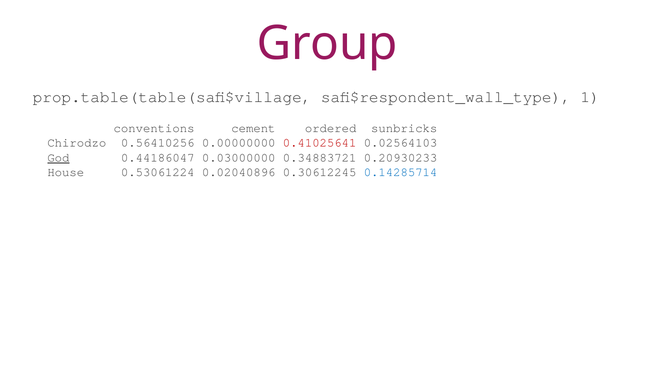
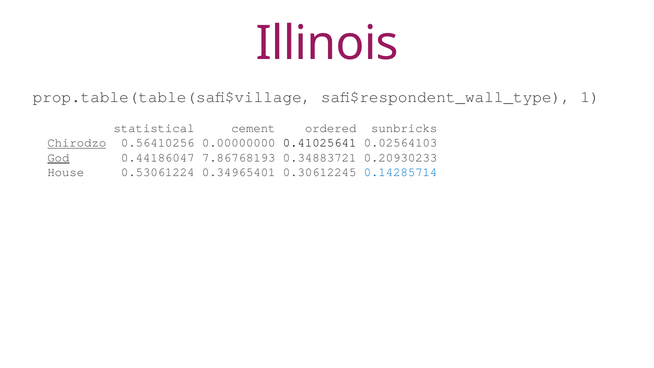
Group: Group -> Illinois (327, 44)
conventions: conventions -> statistical (154, 128)
Chirodzo underline: none -> present (77, 143)
0.41025641 colour: red -> black (320, 143)
0.03000000: 0.03000000 -> 7.86768193 (239, 158)
0.02040896: 0.02040896 -> 0.34965401 (239, 172)
